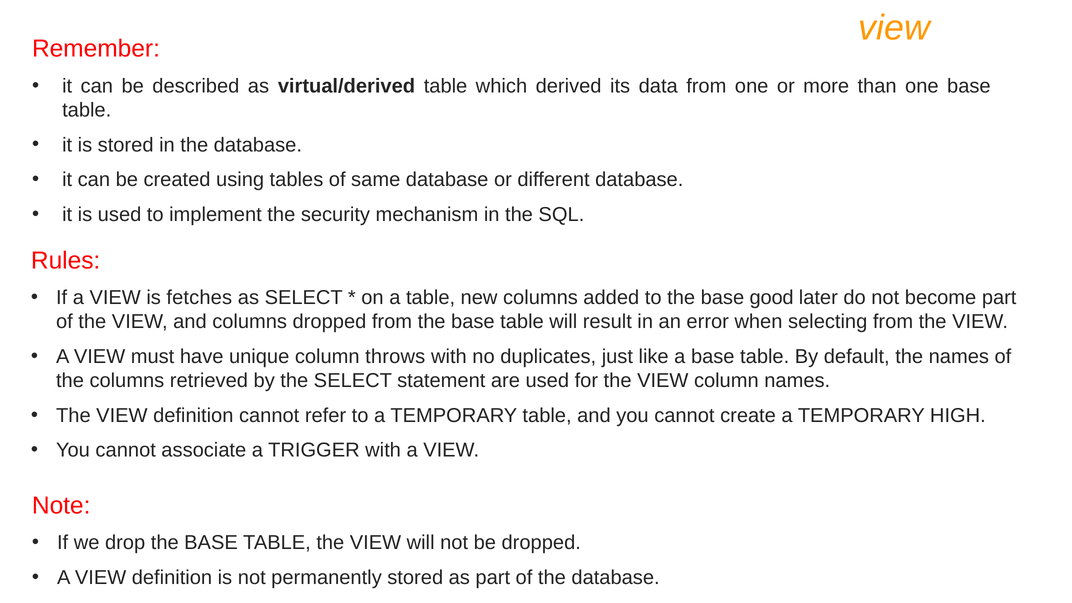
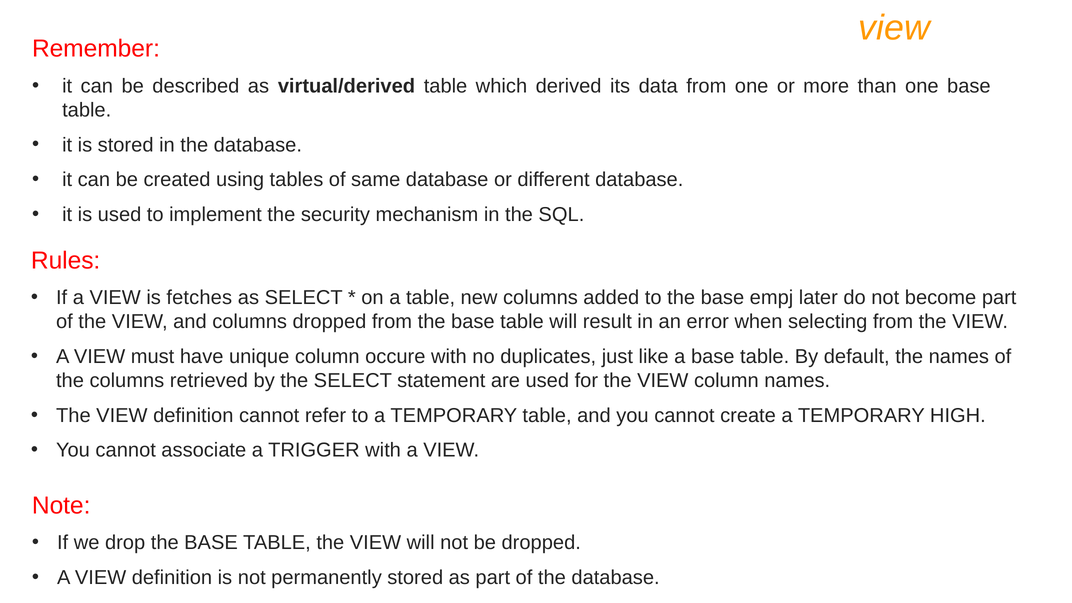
good: good -> empj (772, 298)
throws: throws -> occure (395, 357)
